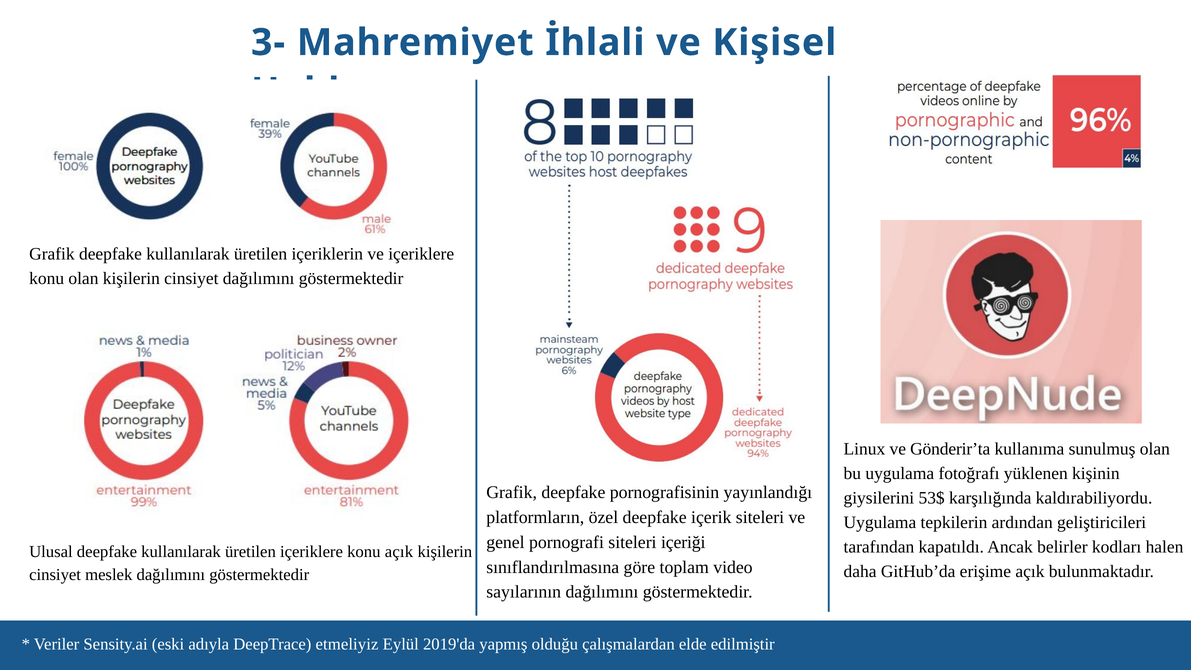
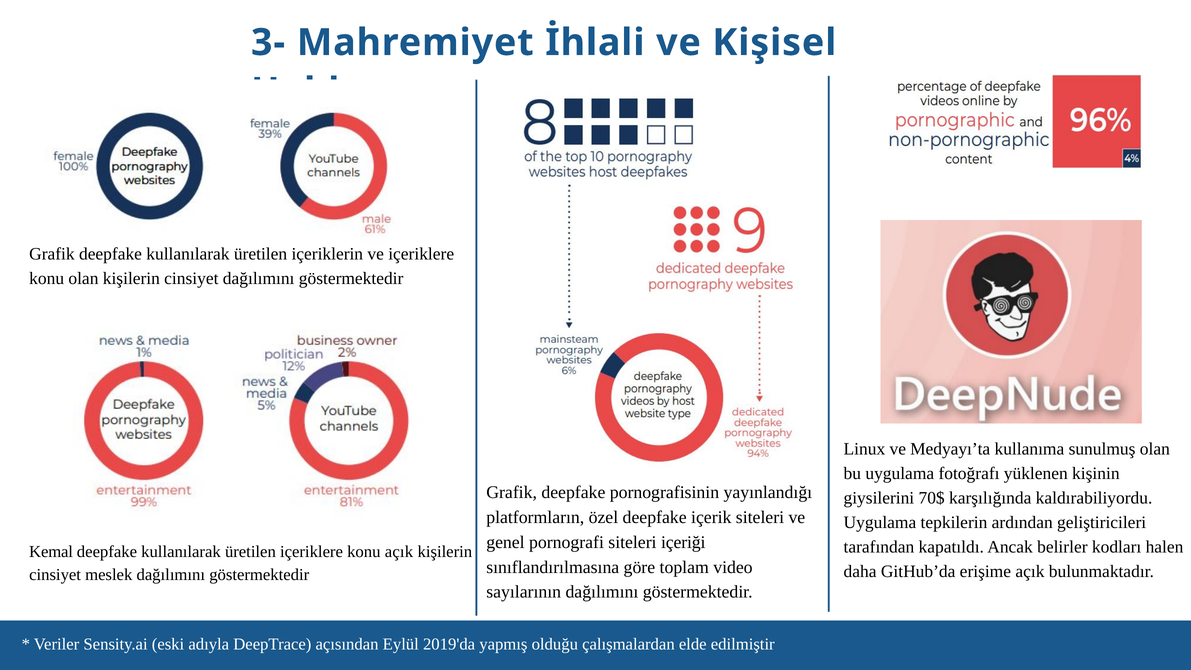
Gönderir’ta: Gönderir’ta -> Medyayı’ta (950, 449)
53$: 53$ -> 70$ (932, 498)
Ulusal: Ulusal -> Kemal (51, 552)
etmeliyiz: etmeliyiz -> açısından (347, 644)
